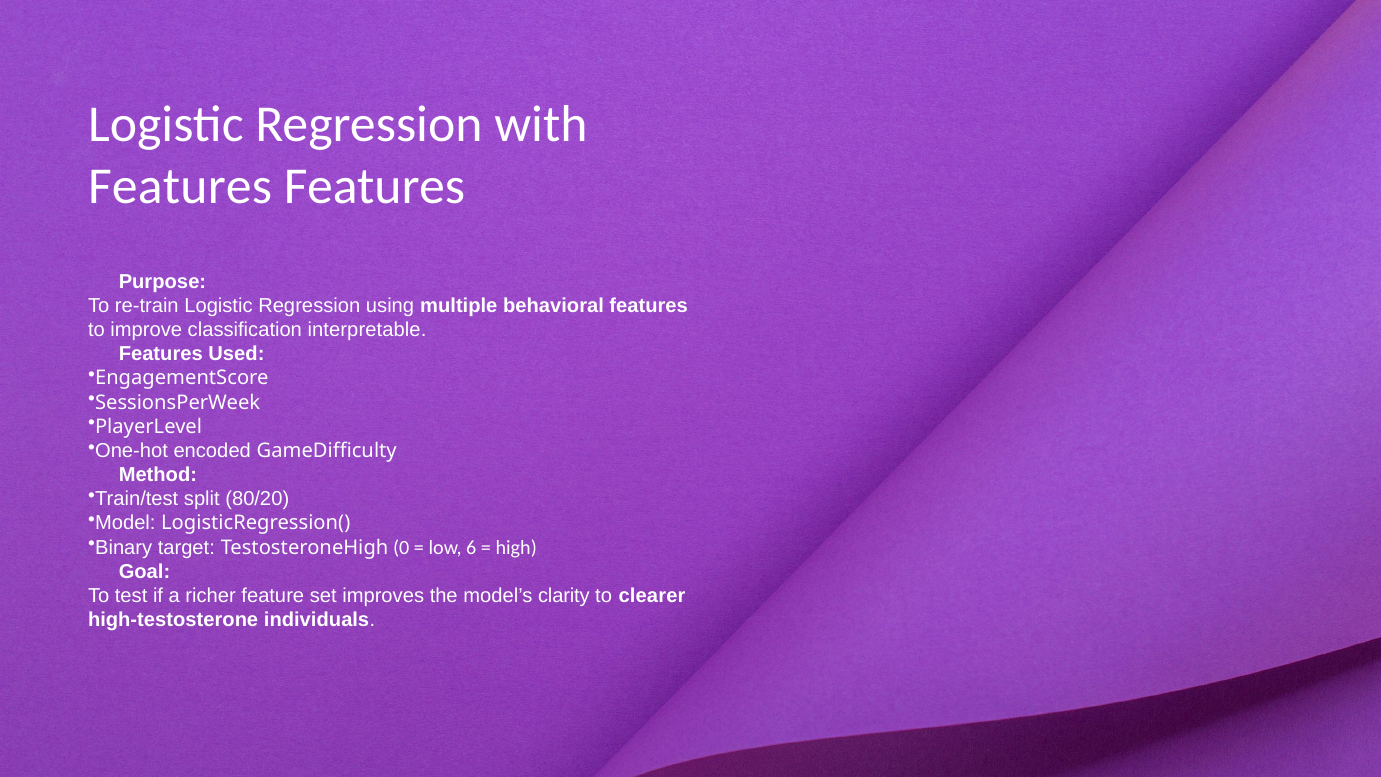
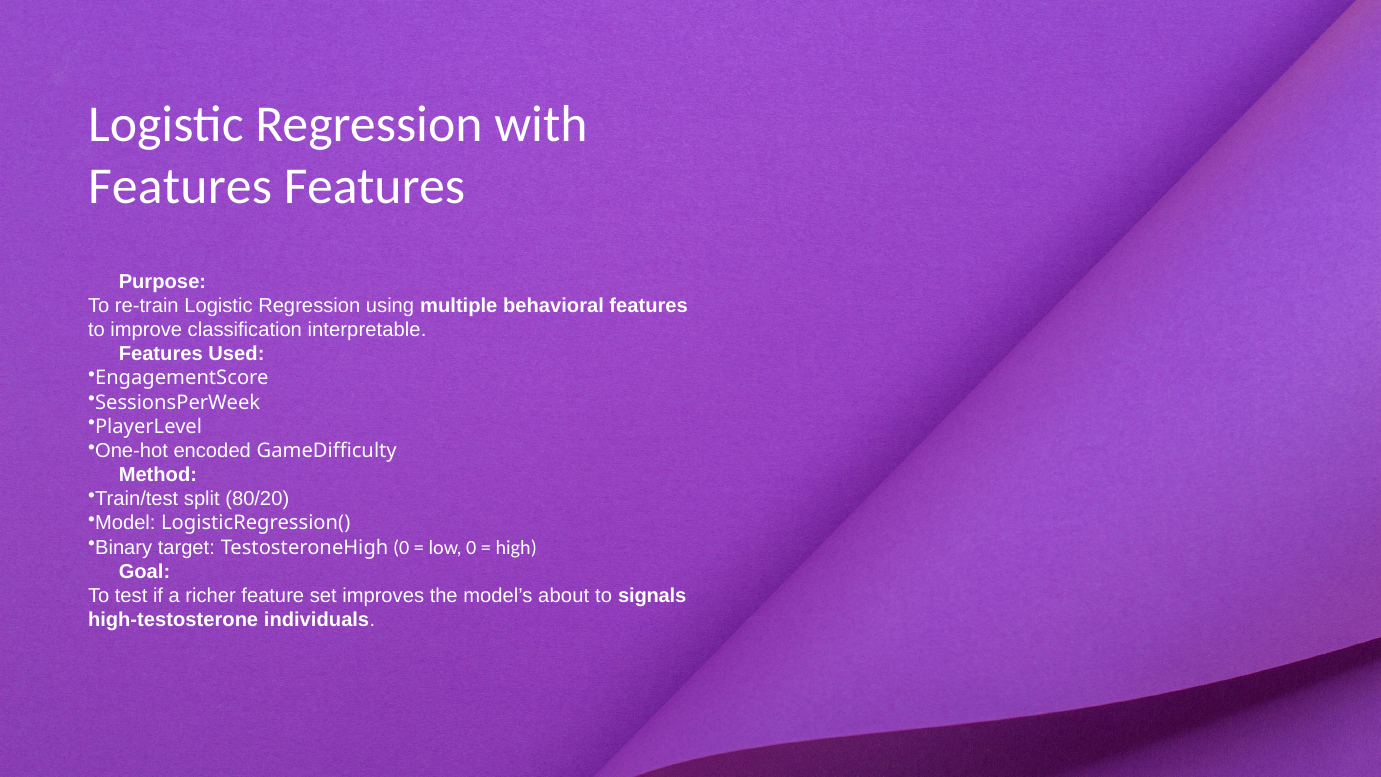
low 6: 6 -> 0 (471, 547)
clarity: clarity -> about (564, 596)
clearer: clearer -> signals (652, 596)
